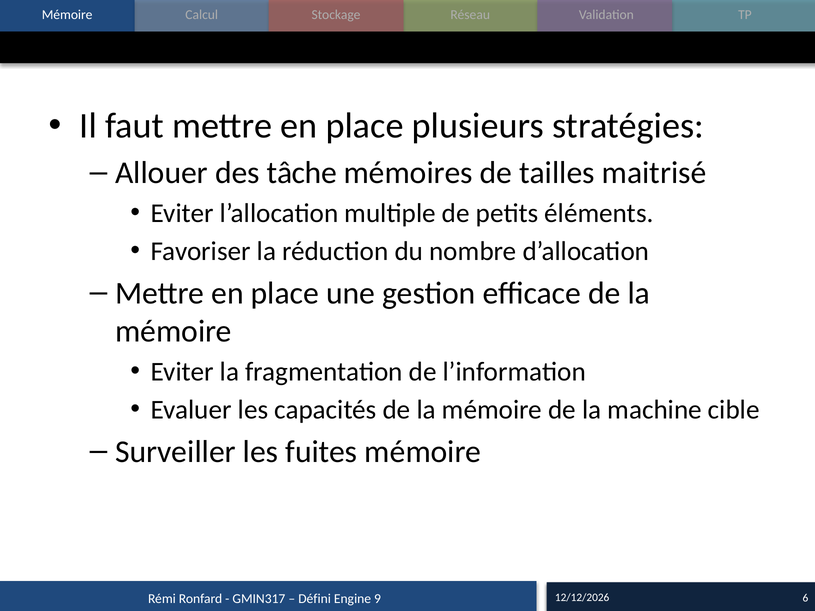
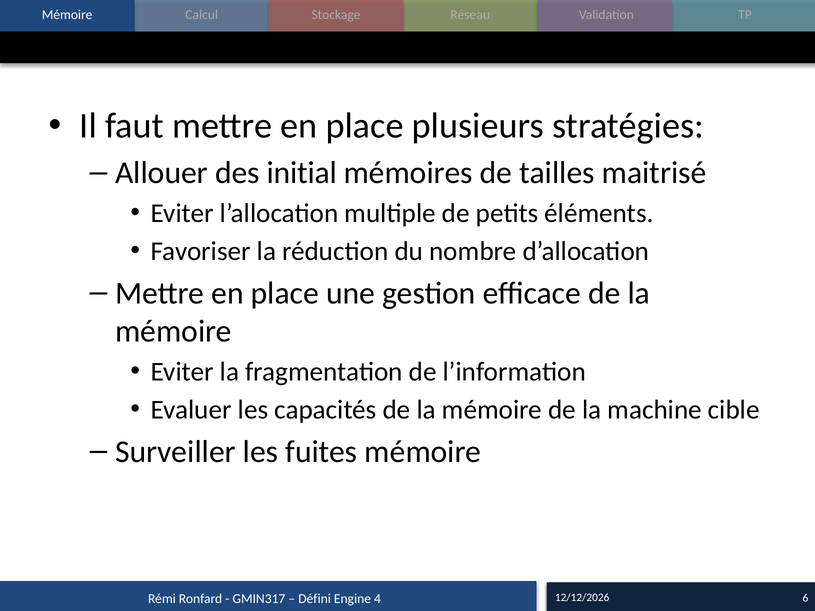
tâche: tâche -> initial (302, 173)
9: 9 -> 4 (378, 599)
